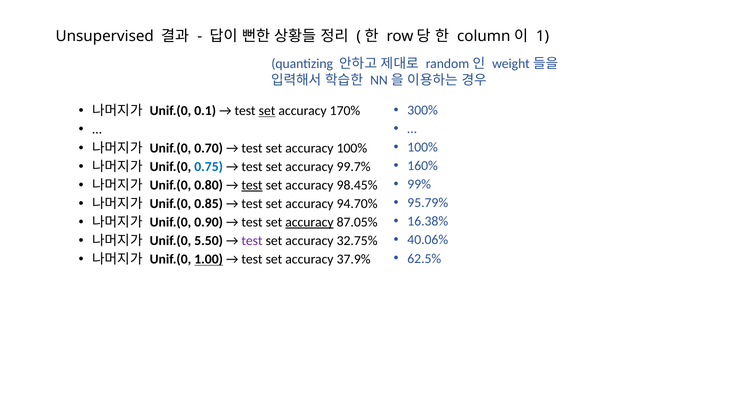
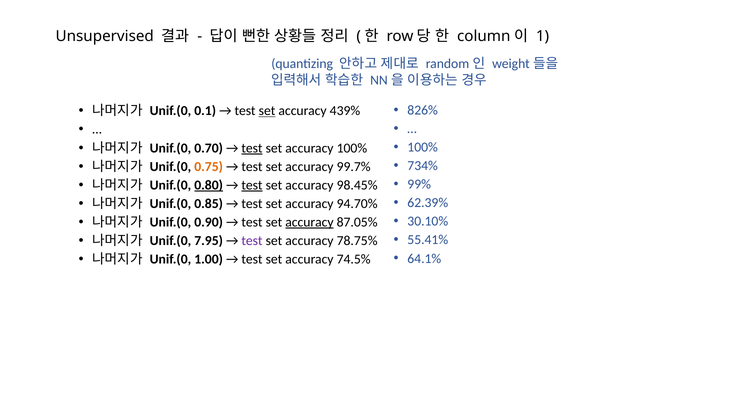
300%: 300% -> 826% (423, 110)
170%: 170% -> 439% (345, 111)
test underline: none -> present (252, 148)
160%: 160% -> 734% (423, 166)
0.75 colour: blue -> orange (209, 167)
0.80 underline: none -> present (209, 185)
95.79%: 95.79% -> 62.39% (428, 203)
16.38%: 16.38% -> 30.10% (428, 221)
40.06%: 40.06% -> 55.41% (428, 240)
5.50: 5.50 -> 7.95 (209, 241)
32.75%: 32.75% -> 78.75% (357, 241)
62.5%: 62.5% -> 64.1% (424, 259)
1.00 underline: present -> none (209, 259)
37.9%: 37.9% -> 74.5% (354, 259)
